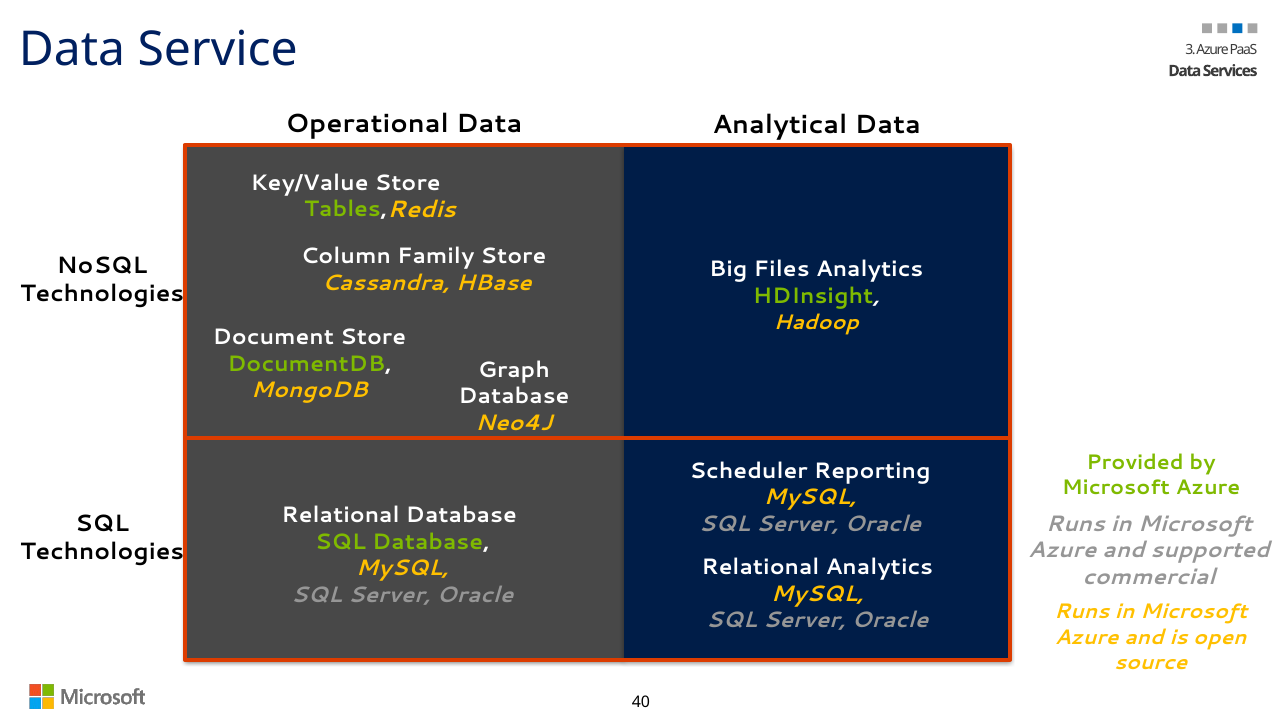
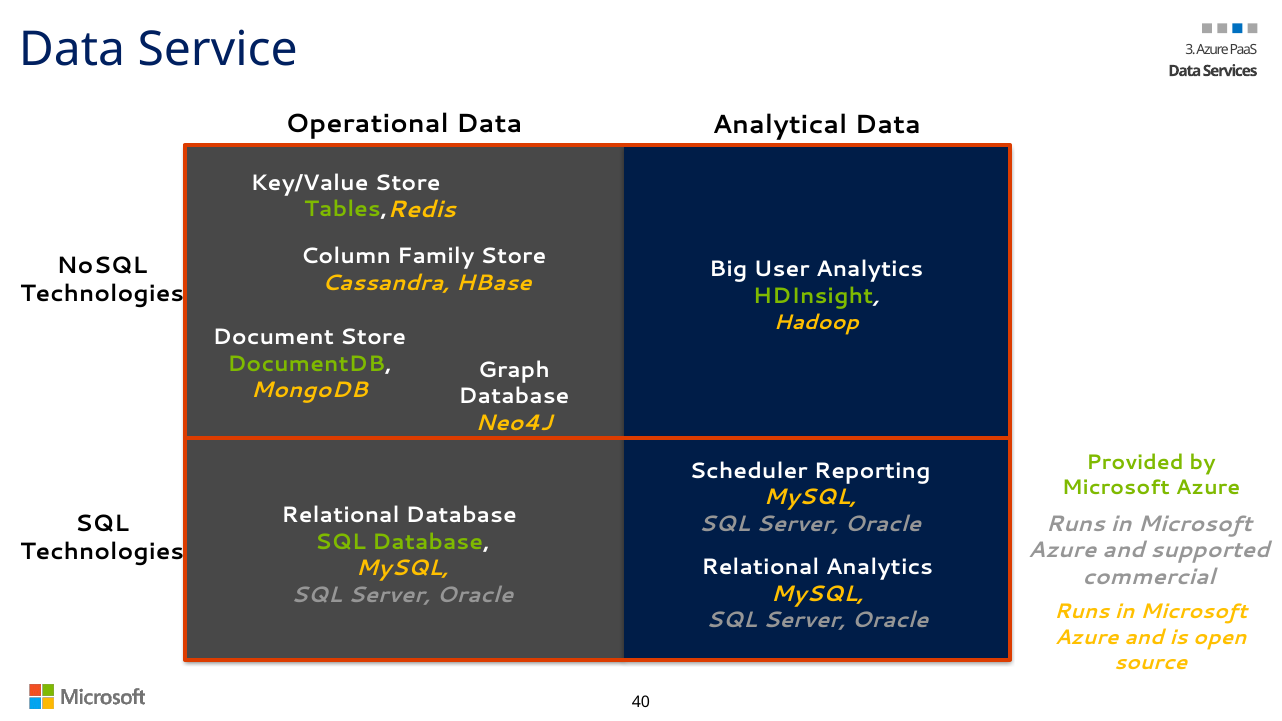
Files: Files -> User (782, 270)
